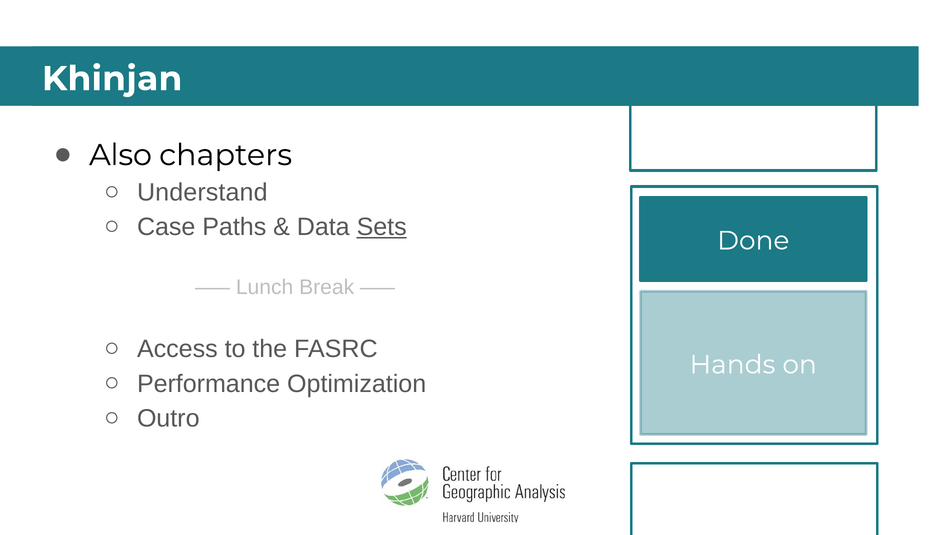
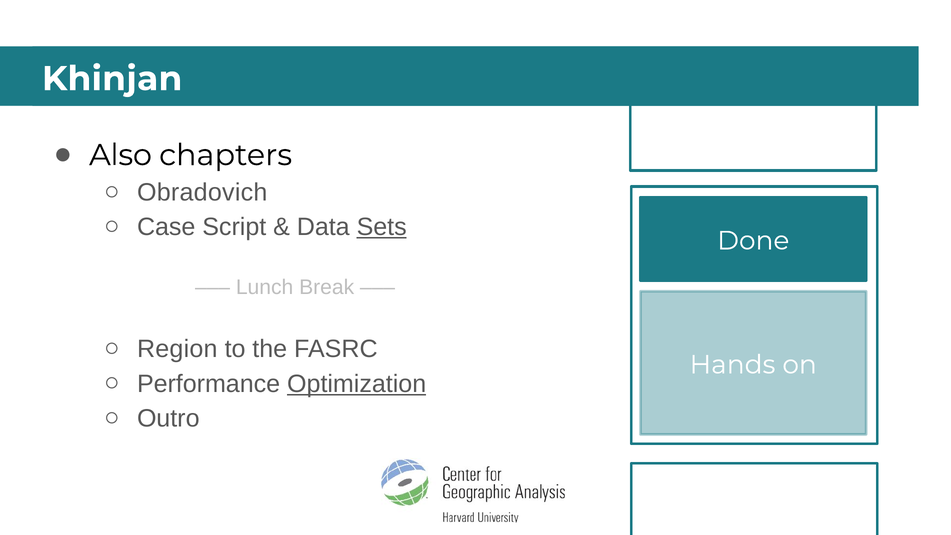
Understand: Understand -> Obradovich (202, 193)
Paths: Paths -> Script (234, 227)
Access: Access -> Region (177, 349)
Optimization underline: none -> present (357, 384)
